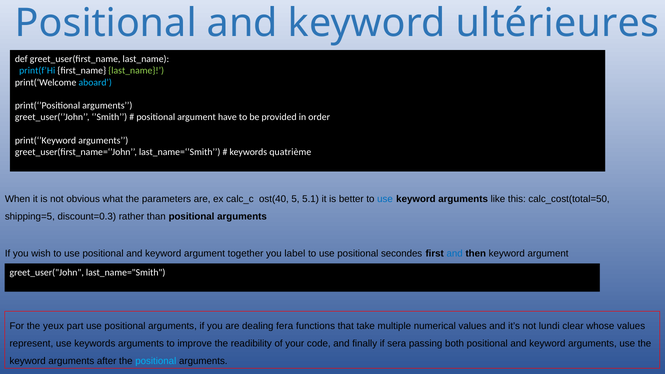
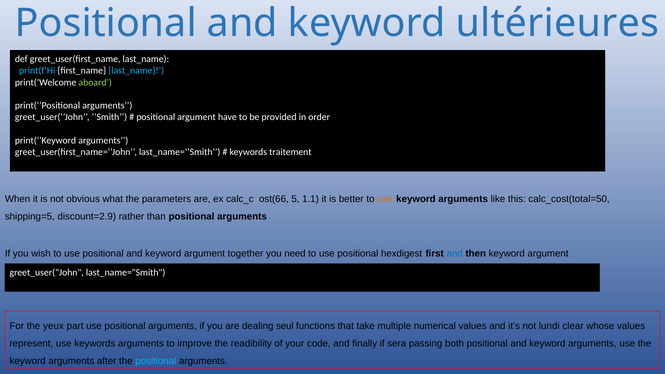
last_name colour: light green -> light blue (136, 71)
aboard colour: light blue -> light green (95, 82)
quatrième: quatrième -> traitement (290, 152)
ost(40: ost(40 -> ost(66 (274, 199)
5.1: 5.1 -> 1.1 (311, 199)
use colour: blue -> orange (385, 199)
discount=0.3: discount=0.3 -> discount=2.9 (87, 217)
label: label -> need (295, 254)
secondes: secondes -> hexdigest (402, 254)
fera: fera -> seul (285, 326)
